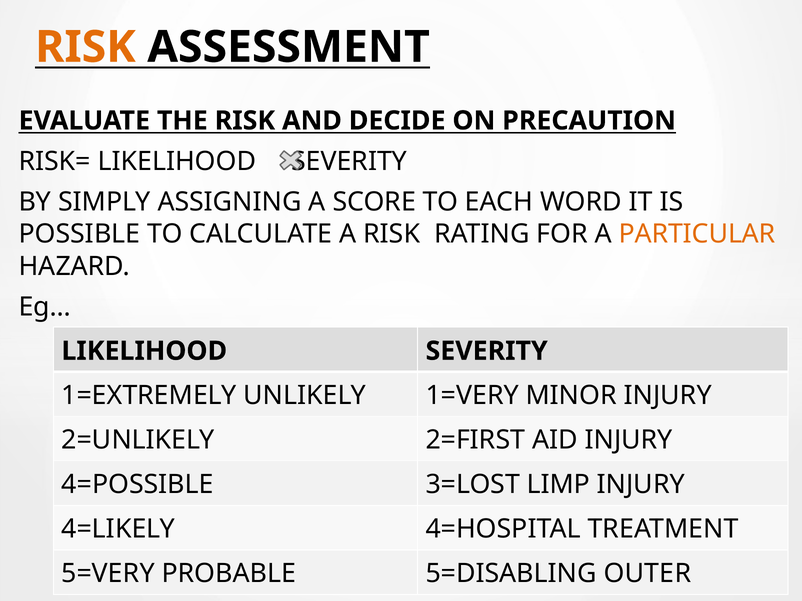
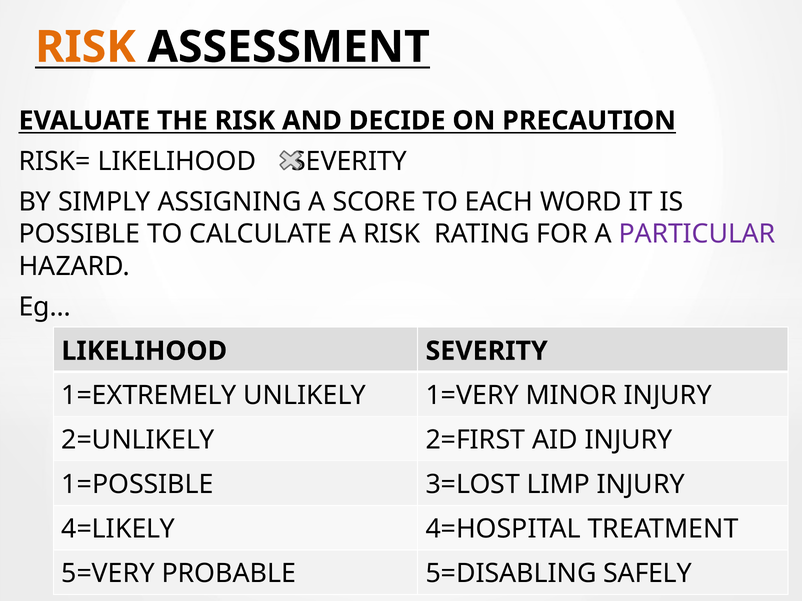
PARTICULAR colour: orange -> purple (697, 234)
4=POSSIBLE: 4=POSSIBLE -> 1=POSSIBLE (138, 485)
OUTER: OUTER -> SAFELY (648, 574)
